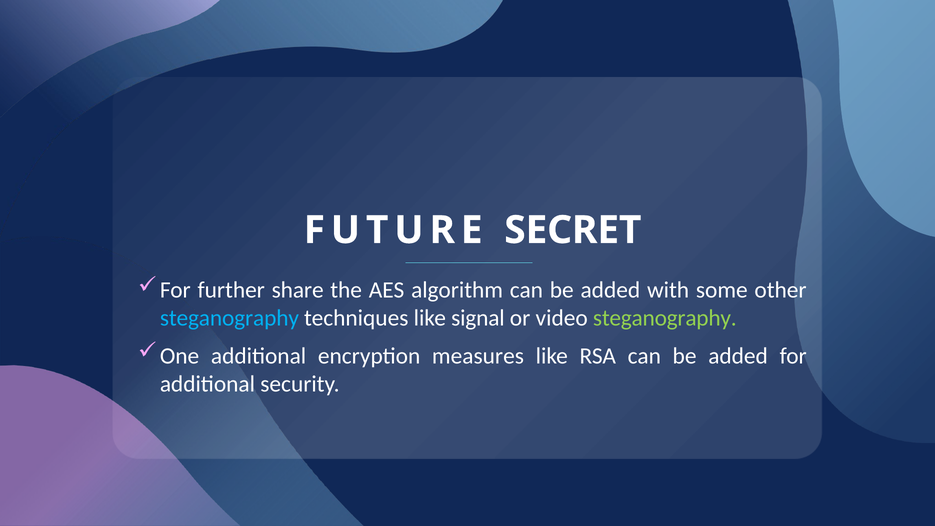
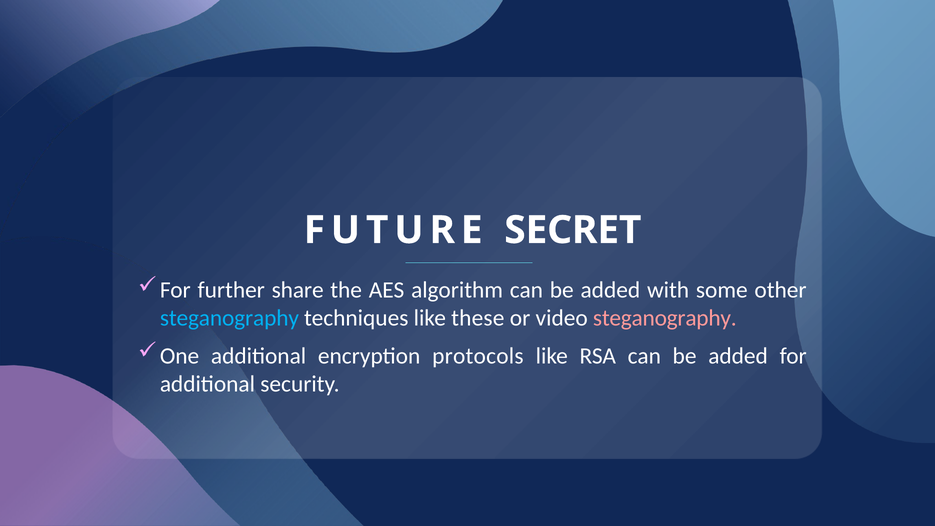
signal: signal -> these (478, 318)
steganography colour: light green -> pink (665, 318)
measures: measures -> protocols (478, 356)
